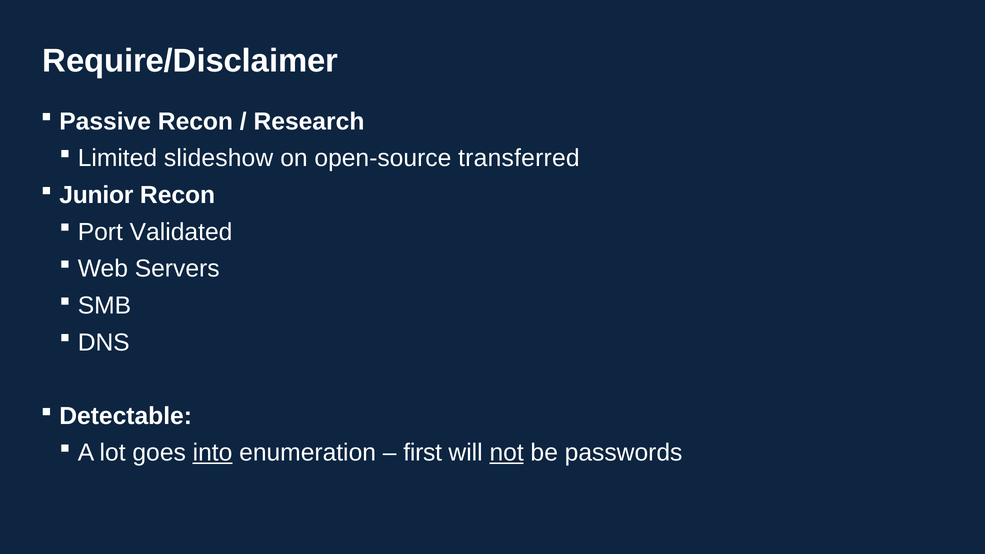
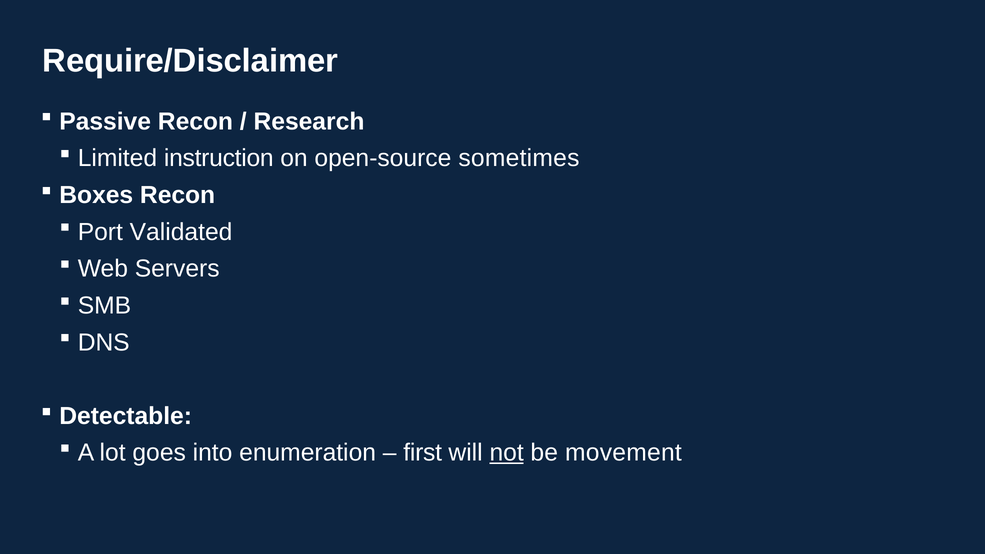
slideshow: slideshow -> instruction (219, 158)
transferred: transferred -> sometimes (519, 158)
Junior: Junior -> Boxes (96, 195)
into underline: present -> none (213, 453)
passwords: passwords -> movement (623, 453)
